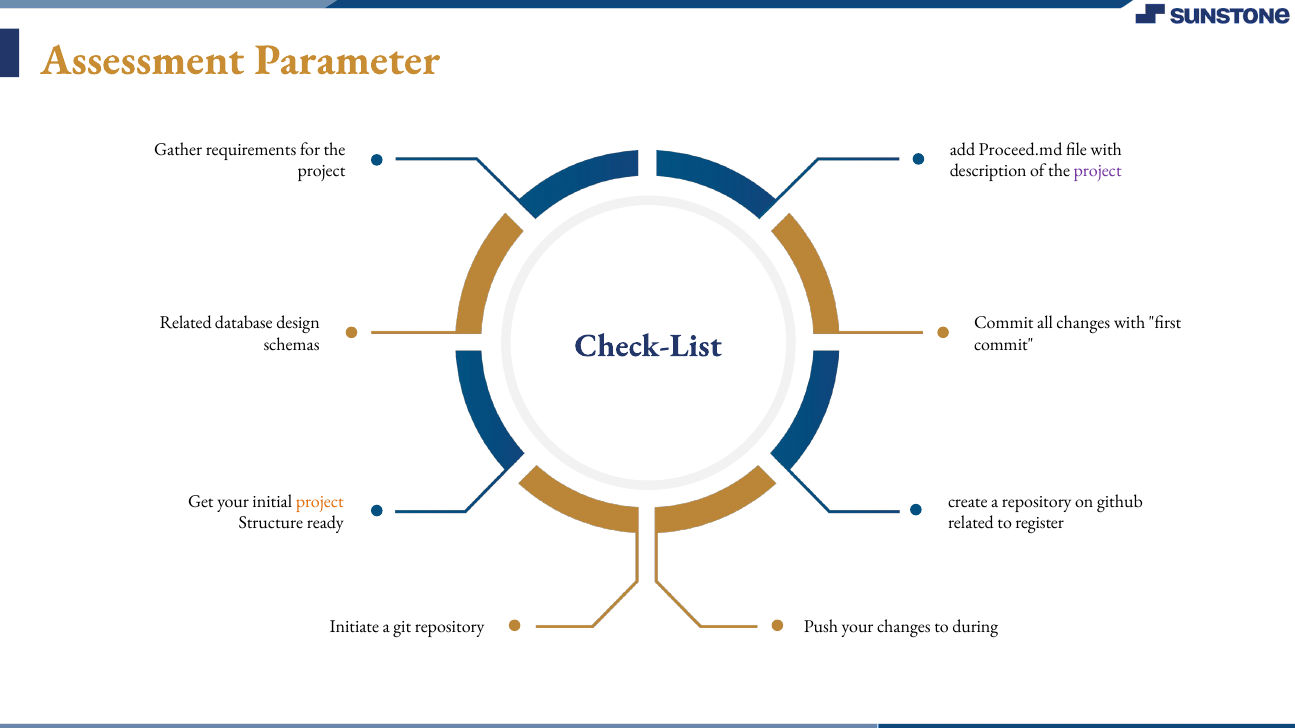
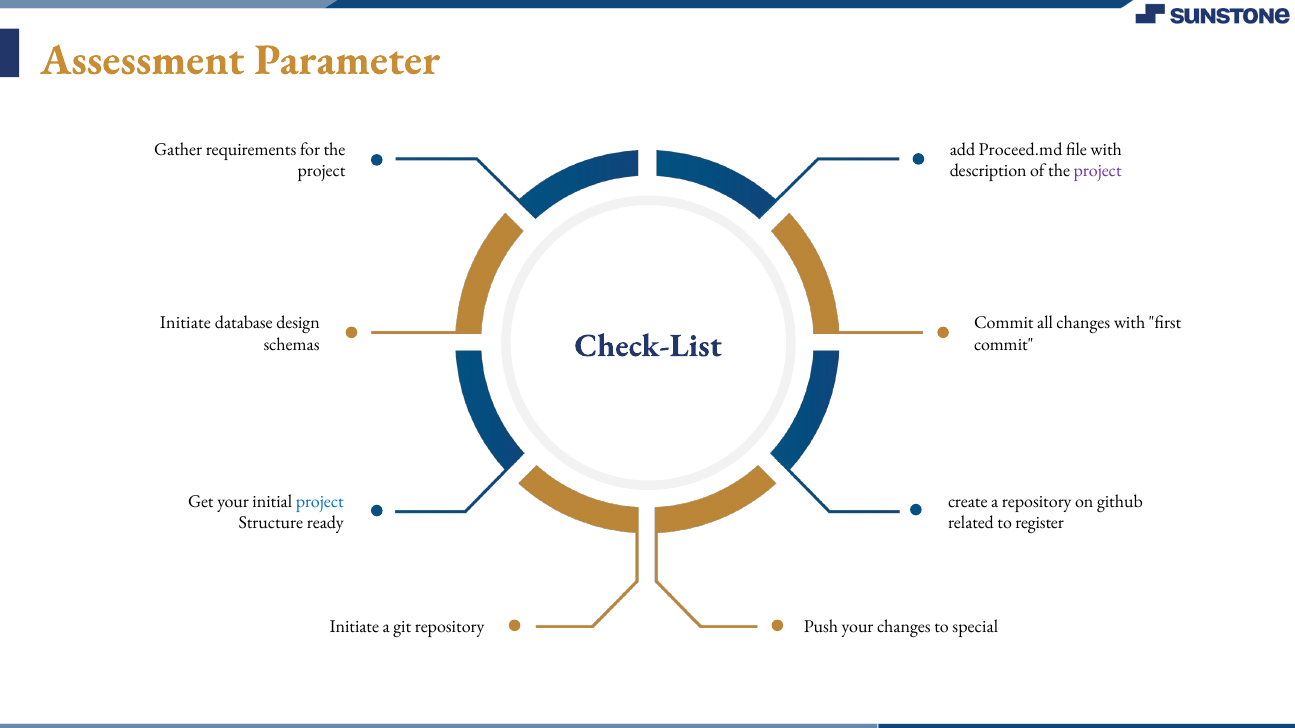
Related: Related -> Initiate (185, 323)
project colour: orange -> blue (320, 502)
during: during -> special (975, 627)
